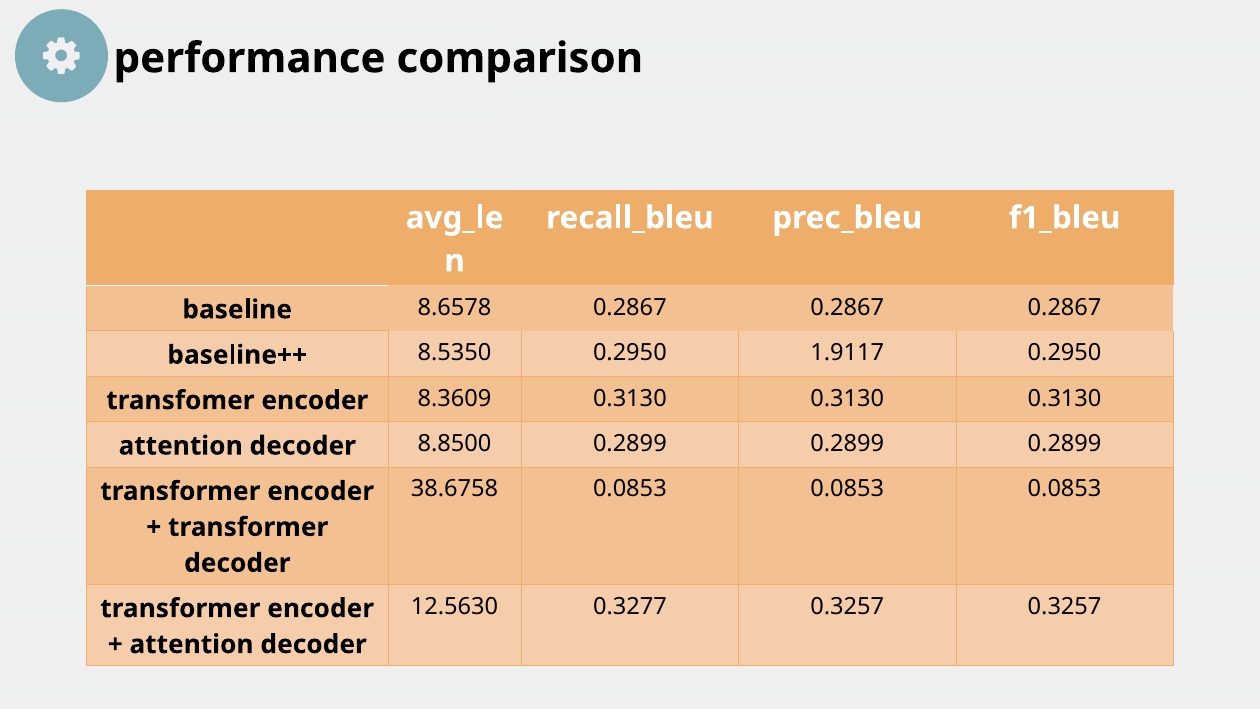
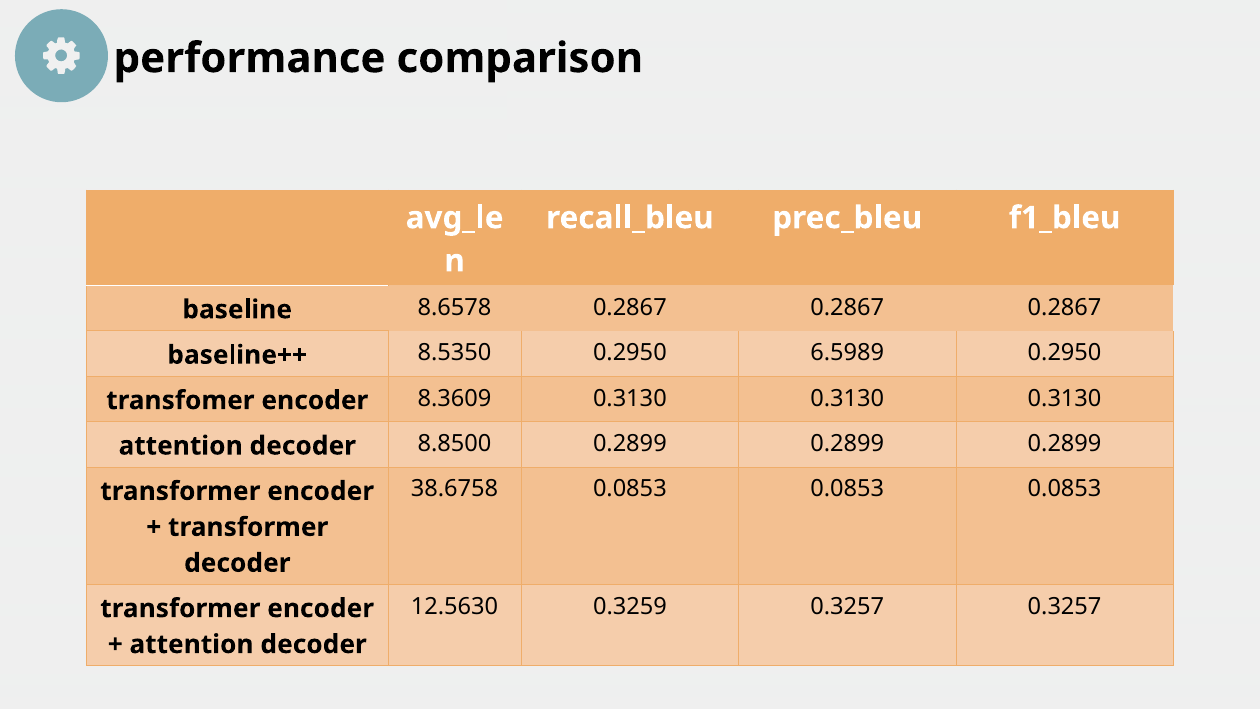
1.9117: 1.9117 -> 6.5989 (847, 353)
0.3277: 0.3277 -> 0.3259 (630, 606)
